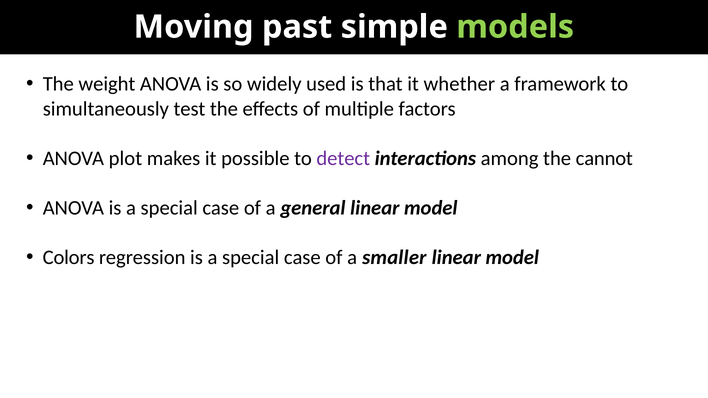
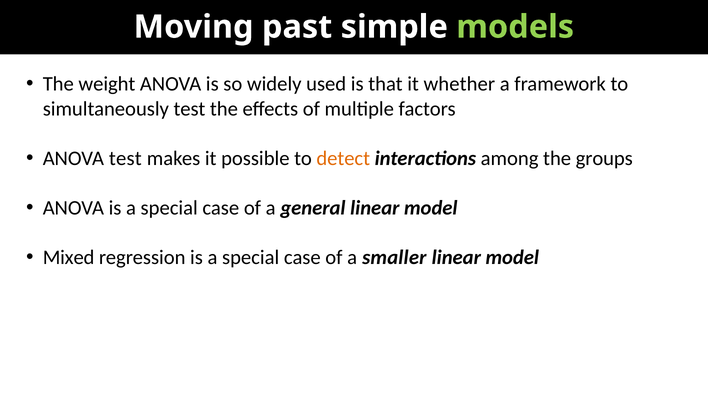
ANOVA plot: plot -> test (125, 159)
detect colour: purple -> orange (343, 159)
cannot: cannot -> groups (604, 159)
Colors: Colors -> Mixed (69, 258)
